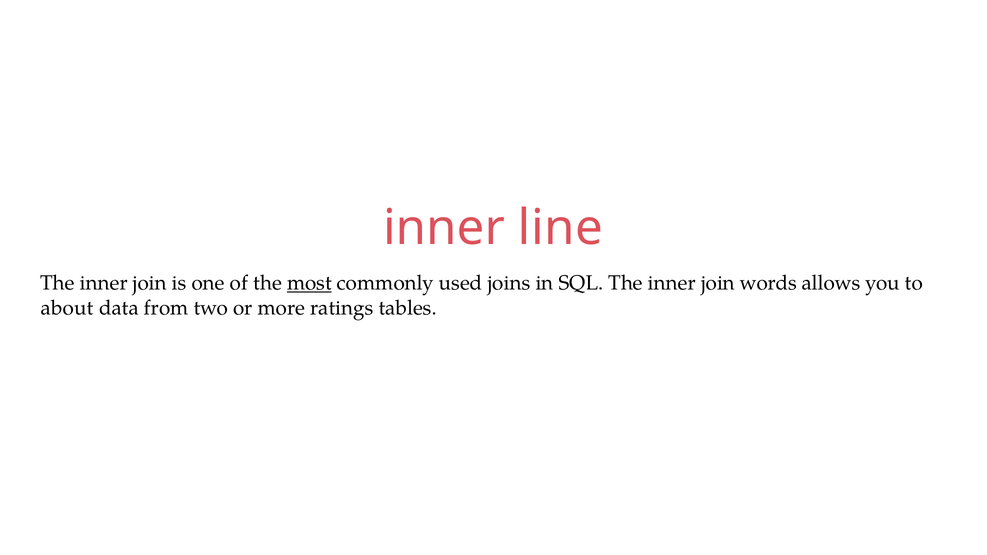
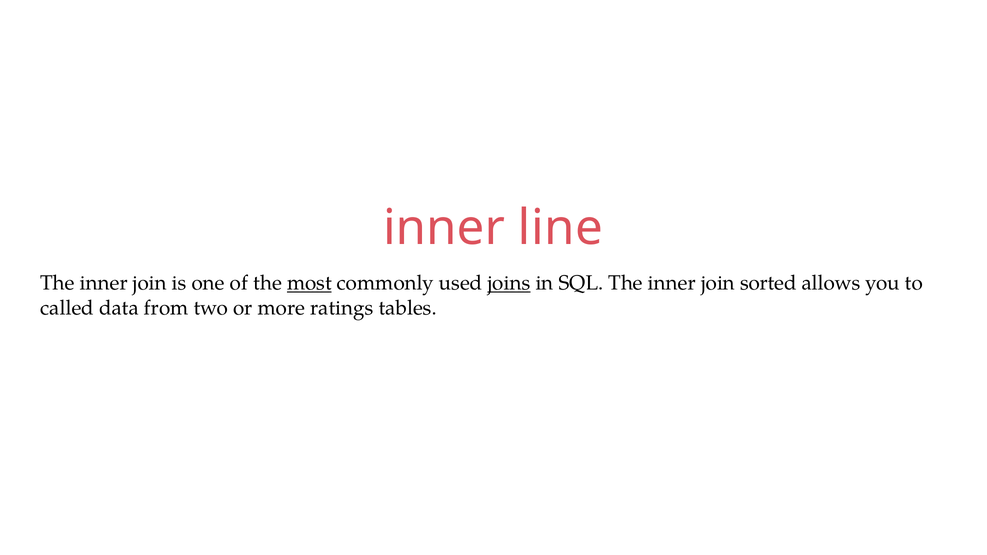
joins underline: none -> present (509, 283)
words: words -> sorted (768, 283)
about: about -> called (67, 308)
